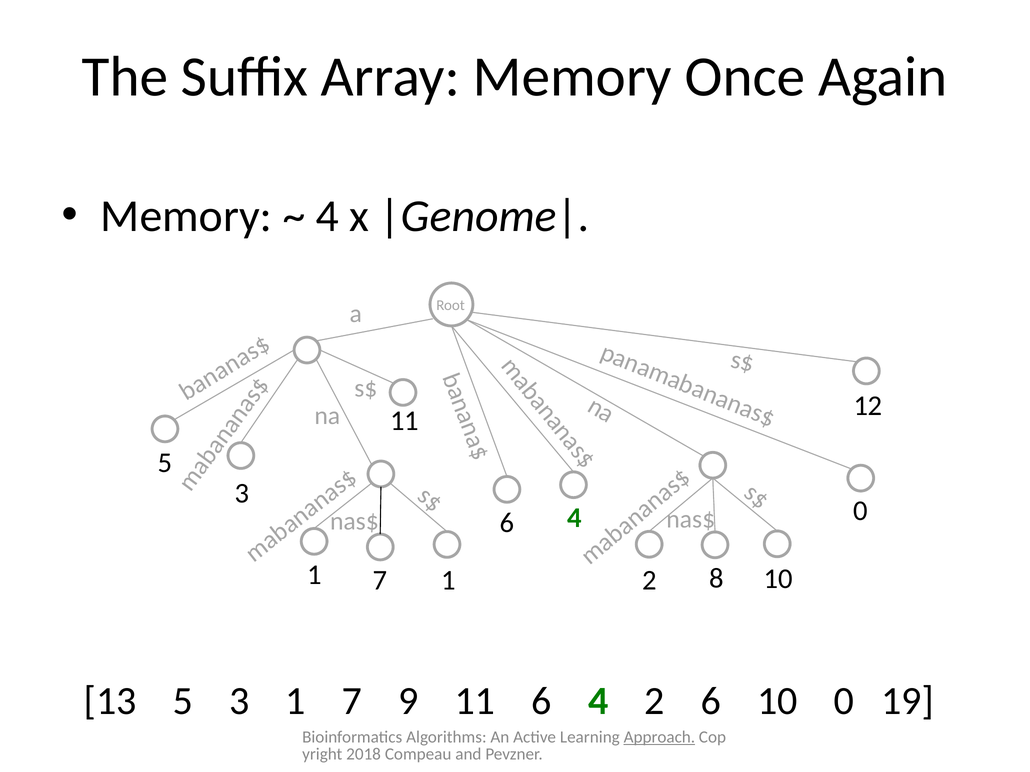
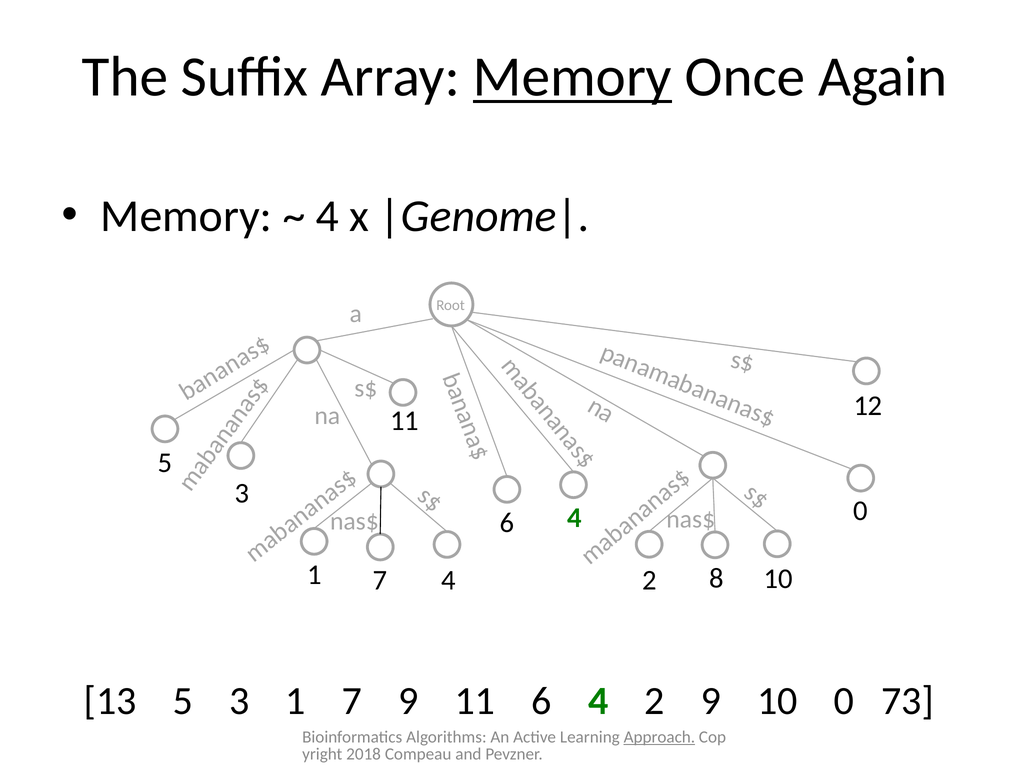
Memory underline: none -> present (572, 77)
7 1: 1 -> 4 (449, 581)
2 6: 6 -> 9 (711, 701)
19: 19 -> 73 (907, 701)
